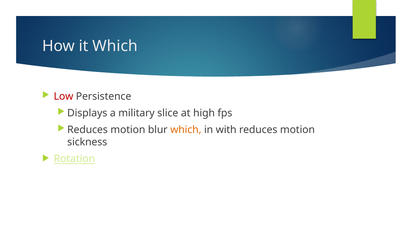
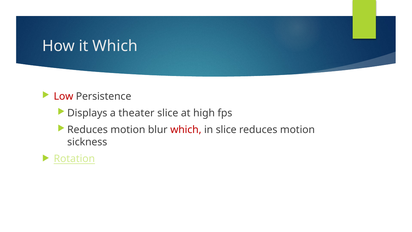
military: military -> theater (136, 113)
which colour: orange -> red (186, 130)
in with: with -> slice (226, 130)
